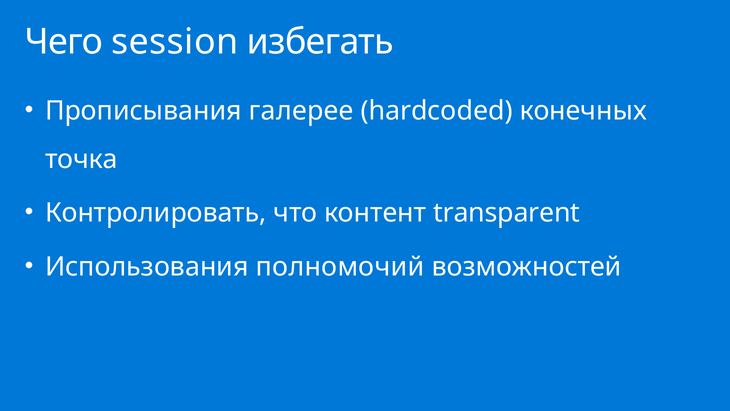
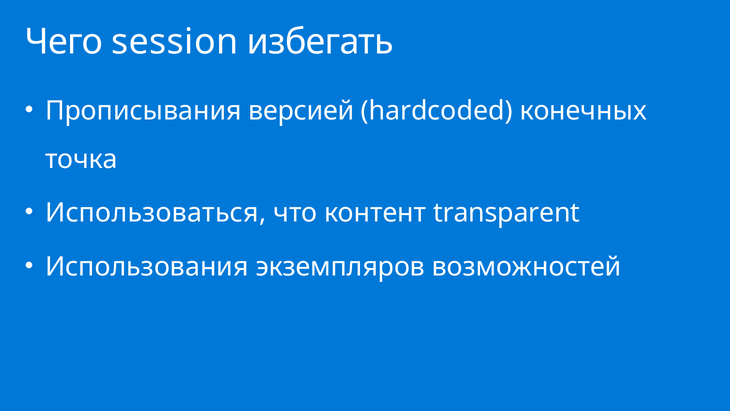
галерее: галерее -> версией (301, 111)
Контролировать: Контролировать -> Использоваться (156, 213)
полномочий: полномочий -> экземпляров (340, 266)
